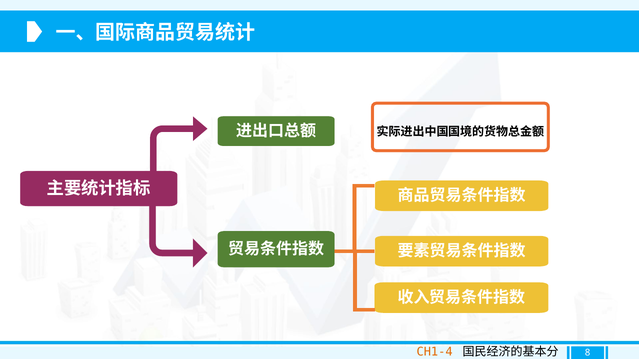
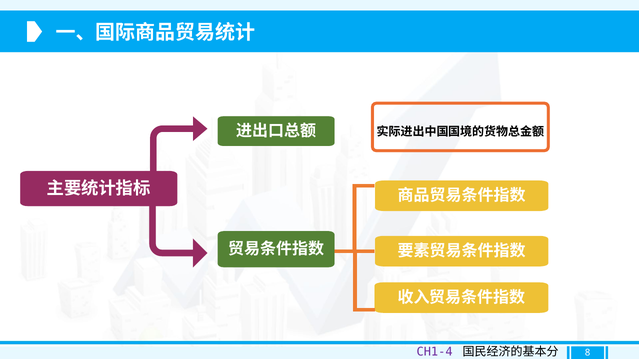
CH1-4 colour: orange -> purple (435, 352)
